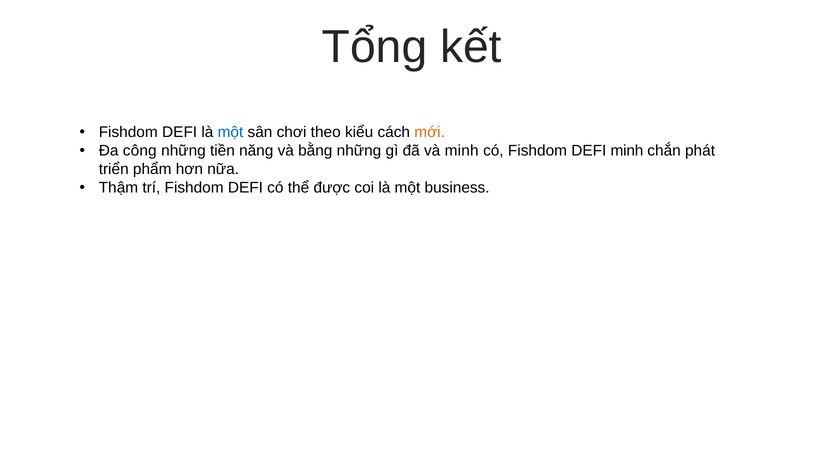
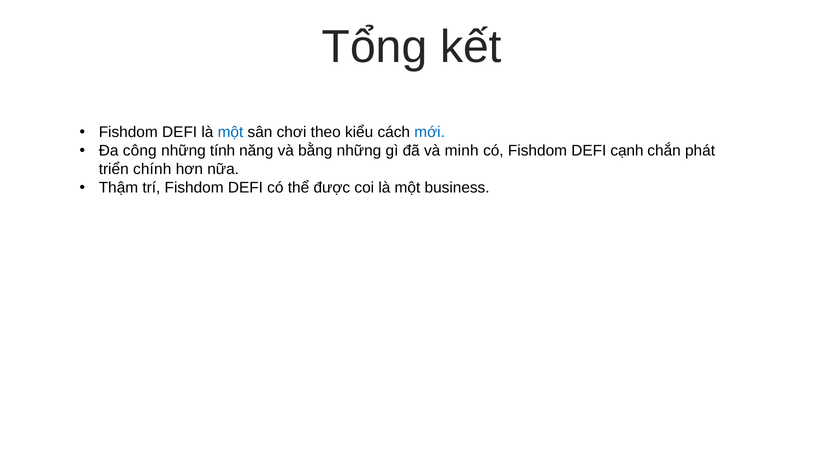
mới colour: orange -> blue (430, 132)
tiền: tiền -> tính (223, 151)
DEFI minh: minh -> cạnh (627, 151)
phẩm: phẩm -> chính (152, 169)
